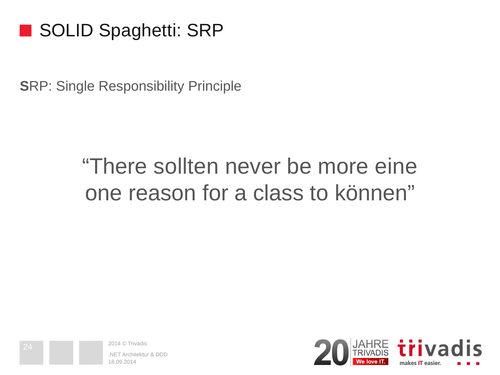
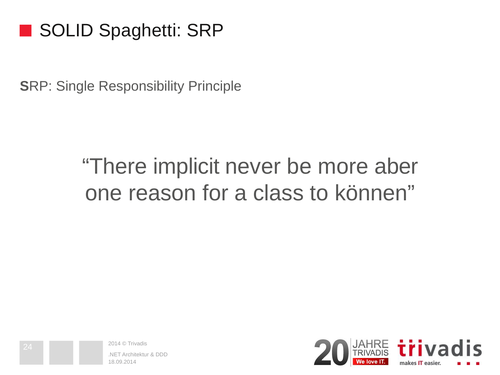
sollten: sollten -> implicit (186, 166)
eine: eine -> aber (396, 166)
